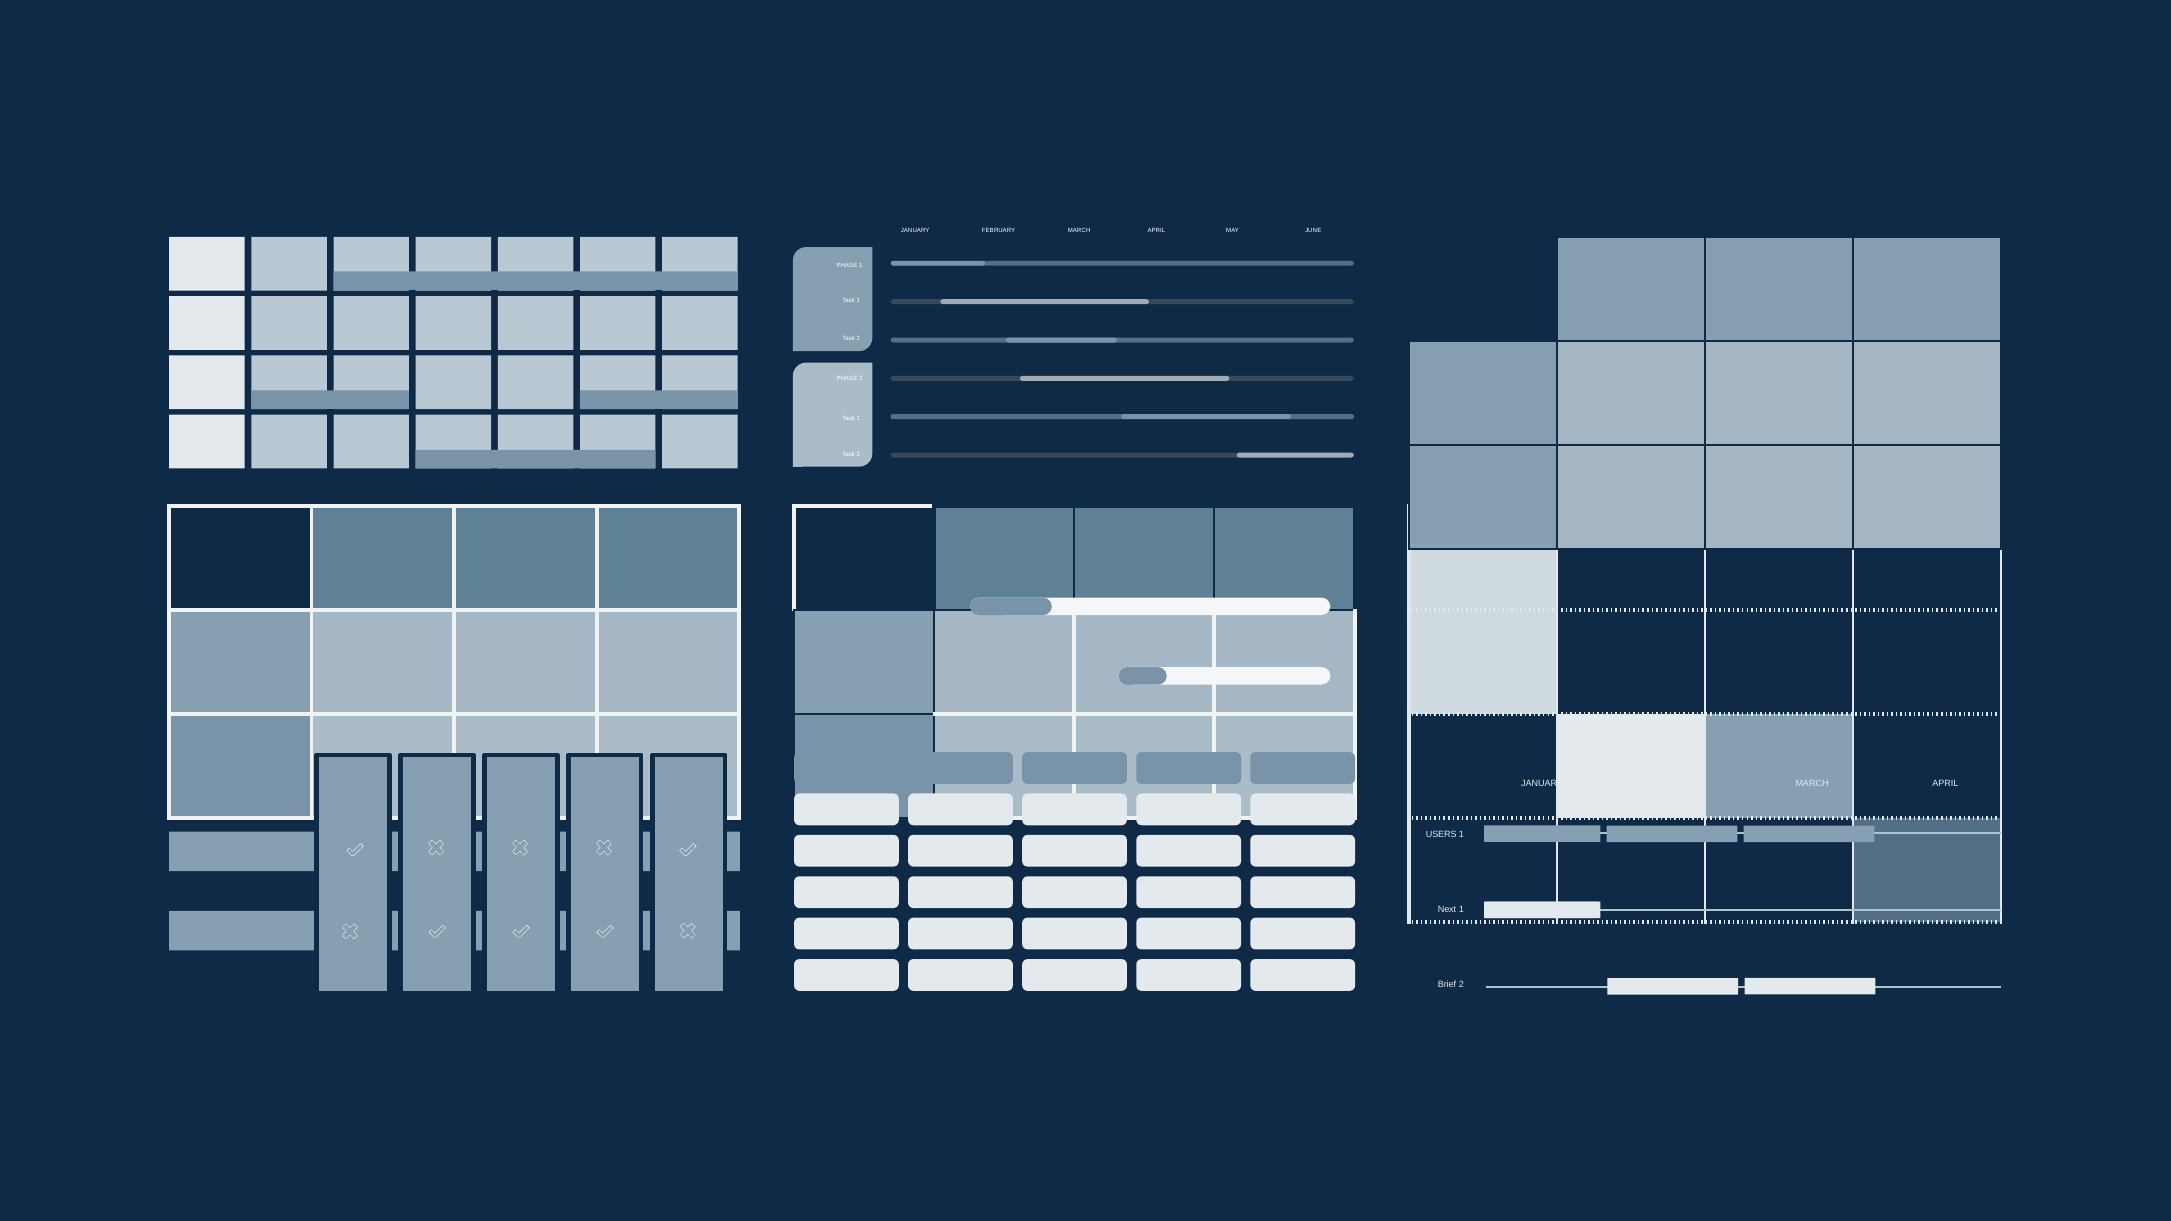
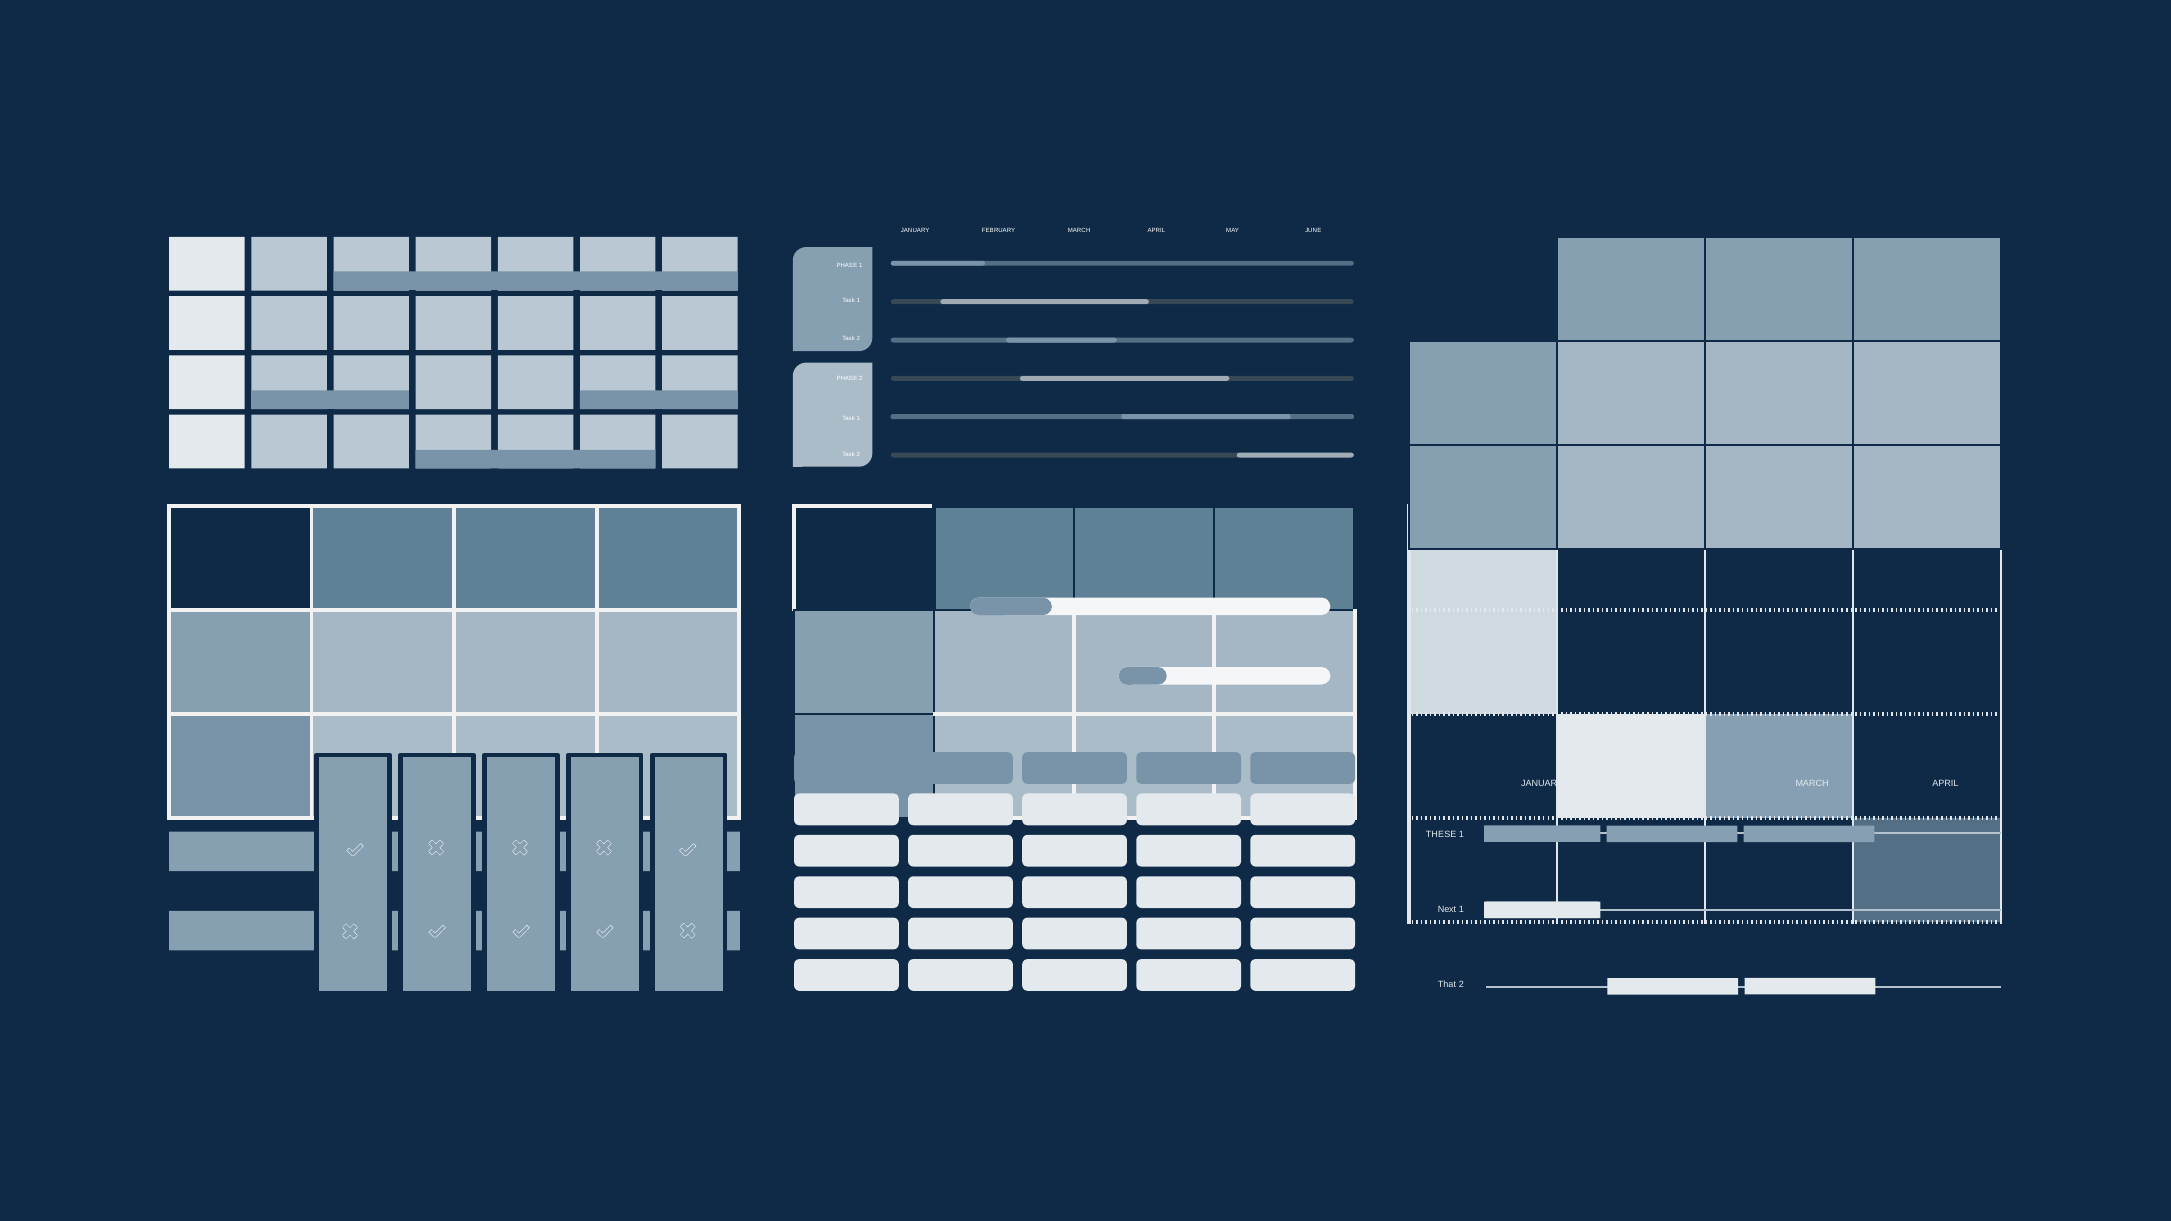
USERS: USERS -> THESE (1441, 834)
Brief: Brief -> That (1447, 984)
